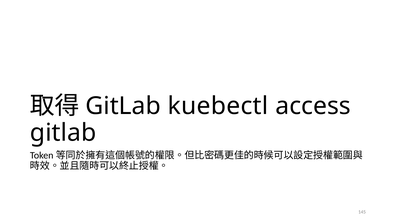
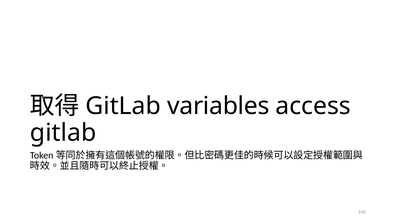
kuebectl: kuebectl -> variables (218, 106)
